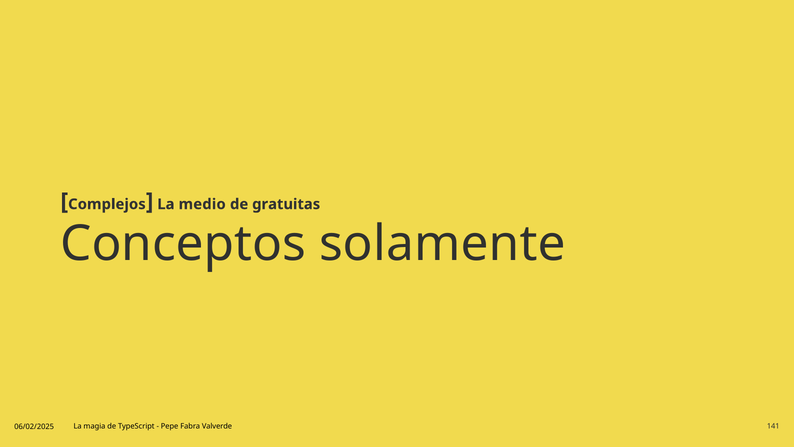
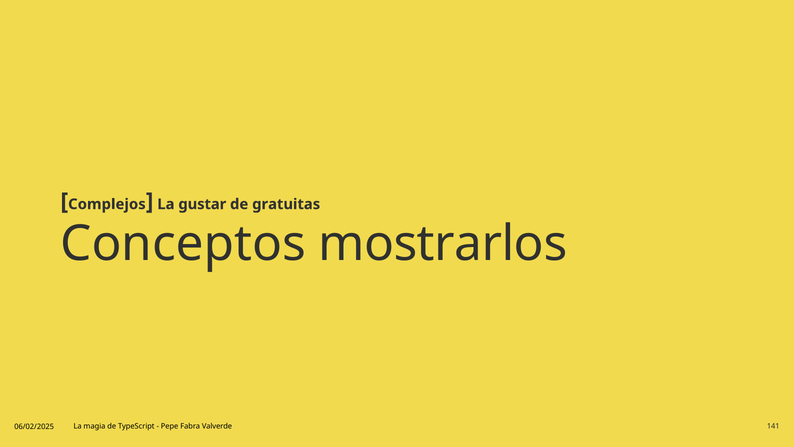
medio: medio -> gustar (202, 204)
solamente: solamente -> mostrarlos (443, 244)
